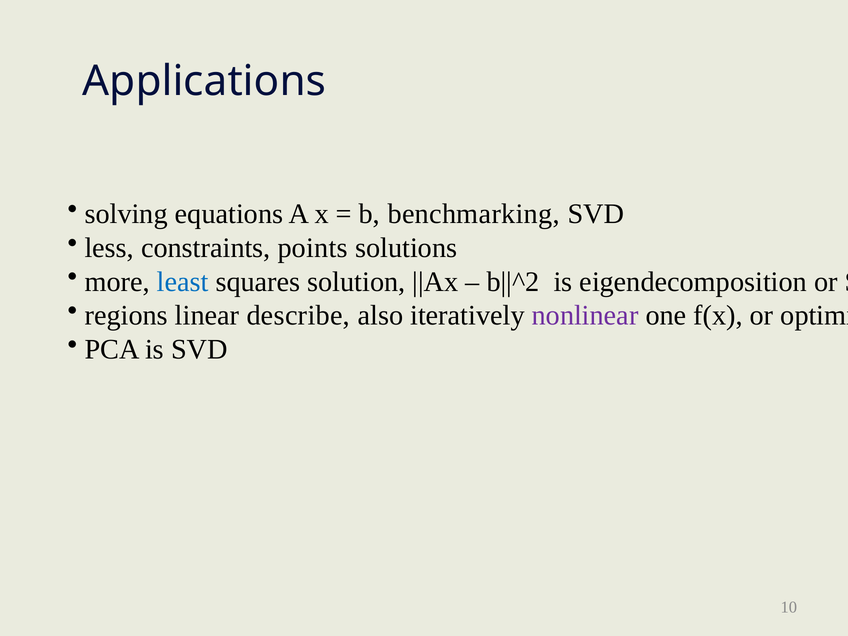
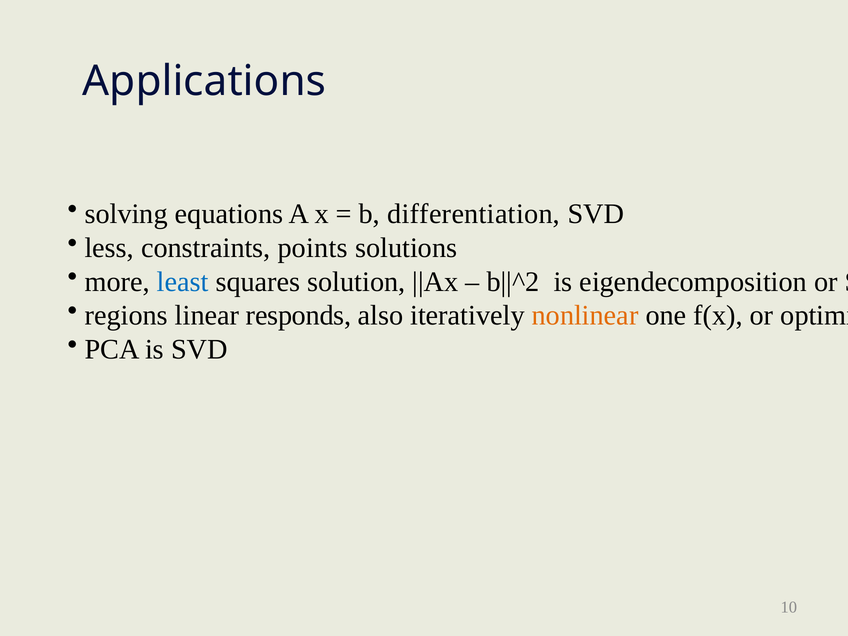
benchmarking: benchmarking -> differentiation (474, 214)
describe: describe -> responds (299, 316)
nonlinear colour: purple -> orange (585, 316)
